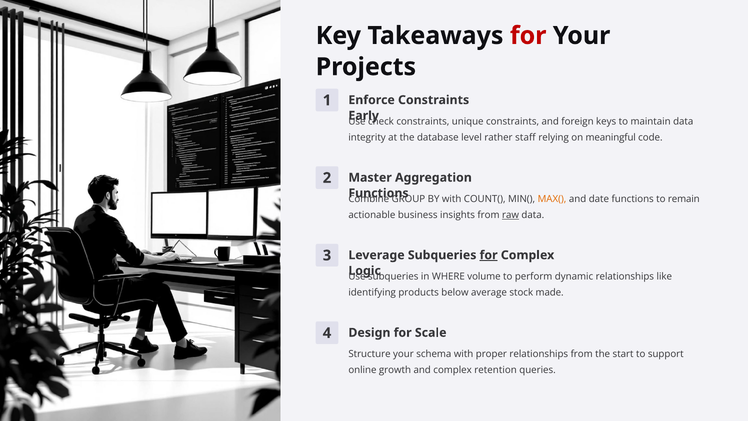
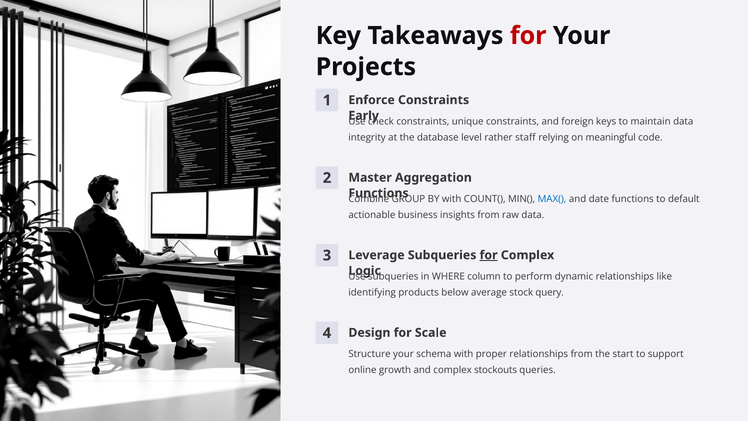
MAX( colour: orange -> blue (552, 199)
remain: remain -> default (684, 199)
raw underline: present -> none (510, 215)
volume: volume -> column (484, 277)
made: made -> query (550, 292)
retention: retention -> stockouts (496, 370)
